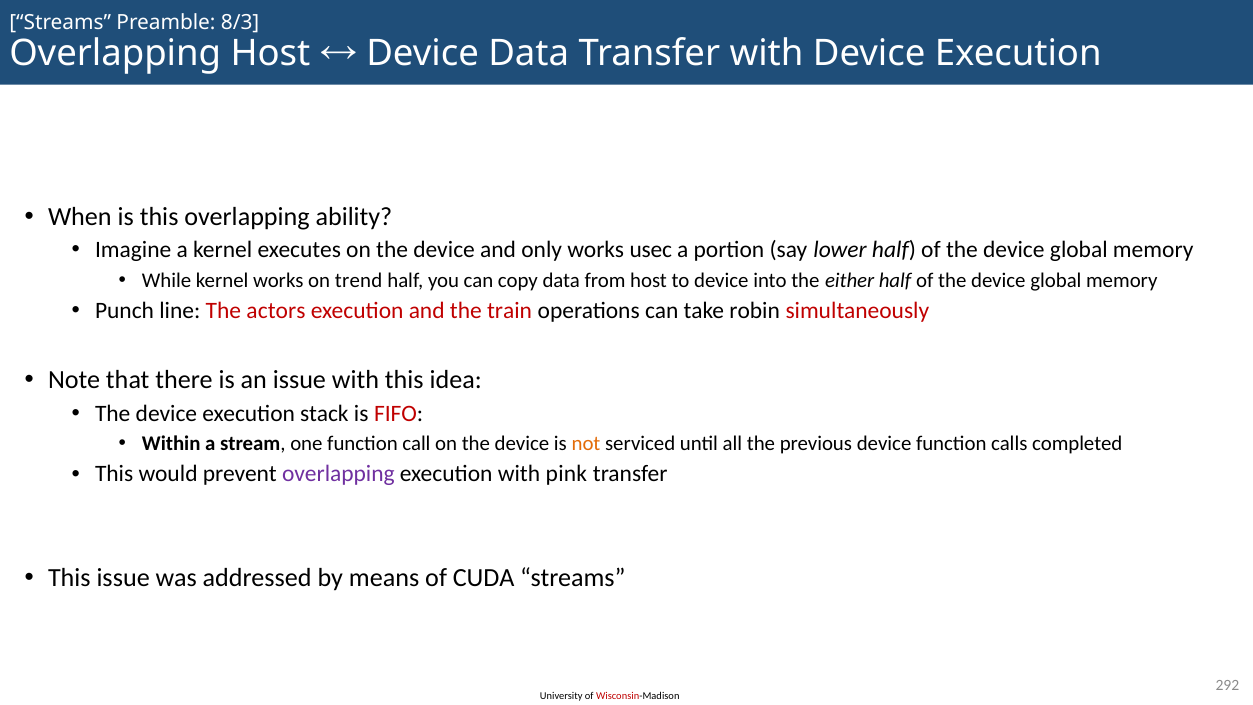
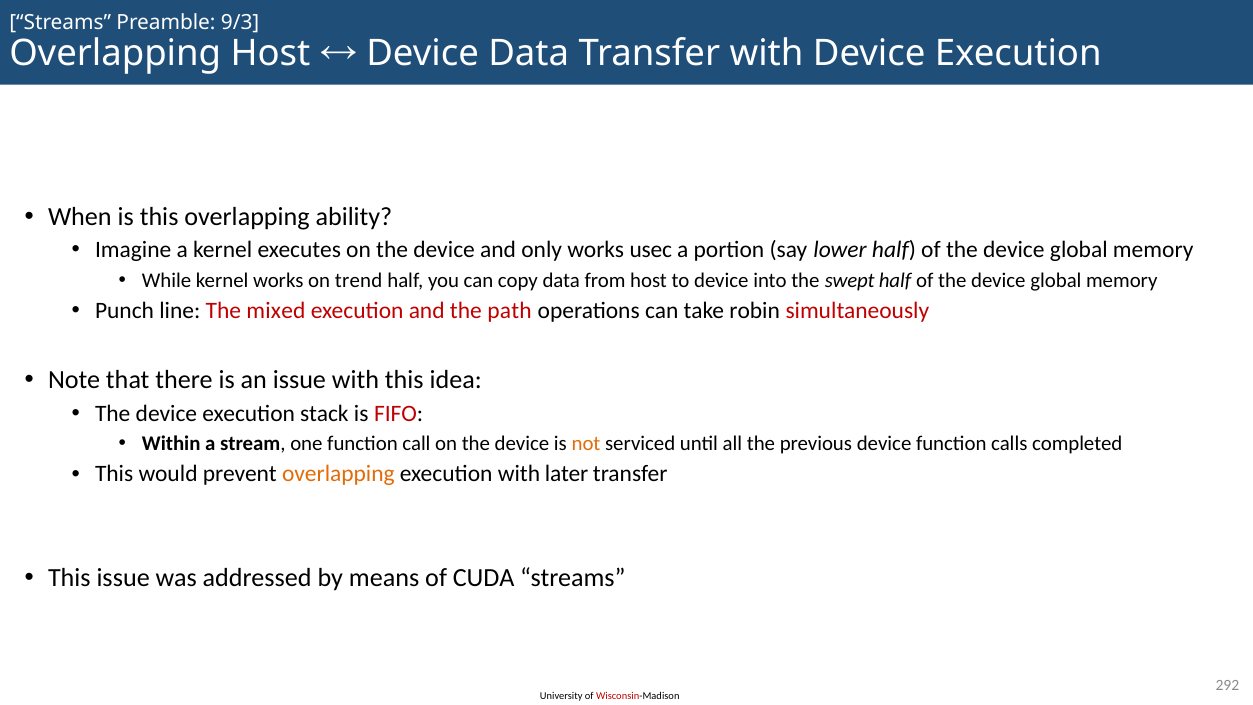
8/3: 8/3 -> 9/3 (240, 22)
either: either -> swept (850, 280)
actors: actors -> mixed (276, 311)
train: train -> path (509, 311)
overlapping colour: purple -> orange (338, 474)
pink: pink -> later (567, 474)
